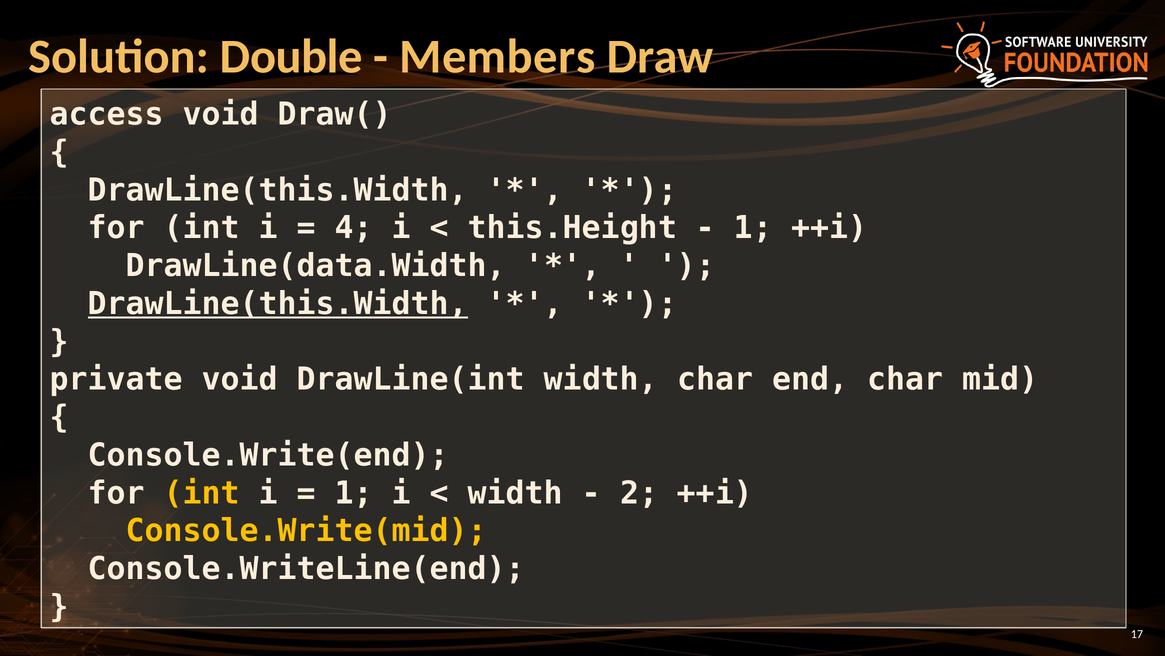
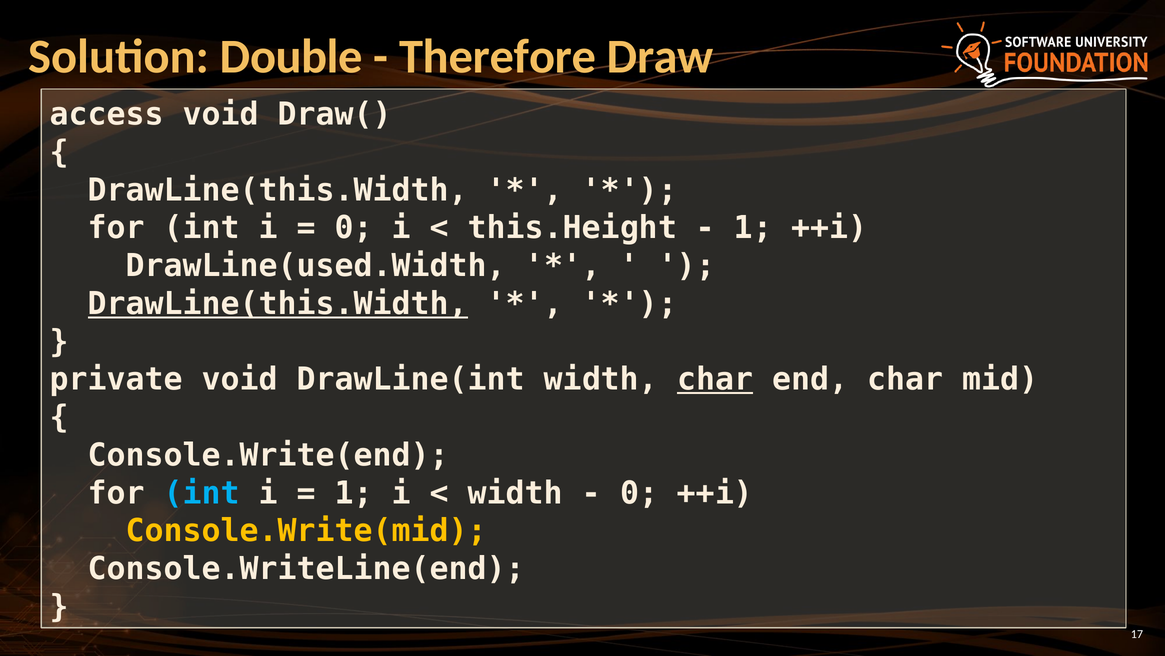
Members: Members -> Therefore (498, 57)
4: 4 -> 0 (354, 228)
DrawLine(data.Width: DrawLine(data.Width -> DrawLine(used.Width (316, 266)
char underline: none -> present (715, 379)
int colour: yellow -> light blue (202, 493)
2: 2 -> 0 (639, 493)
